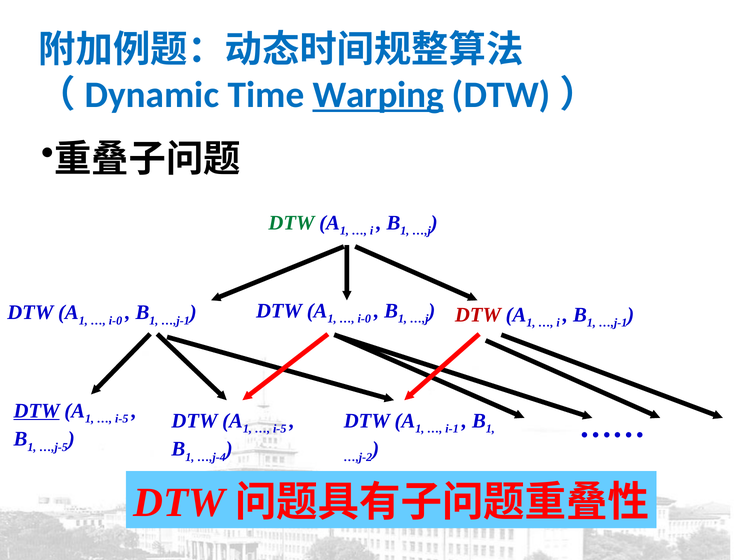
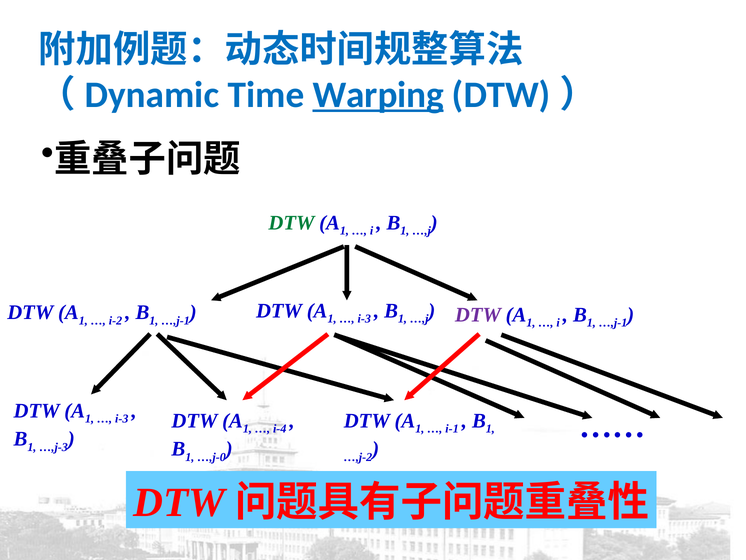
i-0: i-0 -> i-2 (116, 320)
i-0: i-0 -> i-3 (364, 319)
DTW colour: red -> purple (478, 314)
DTW underline: present -> none (37, 410)
i-5: i-5 -> i-3 (122, 418)
i-5: i-5 -> i-4 (280, 428)
…,j-5: …,j-5 -> …,j-3 (54, 447)
…,j-4: …,j-4 -> …,j-0 (212, 457)
